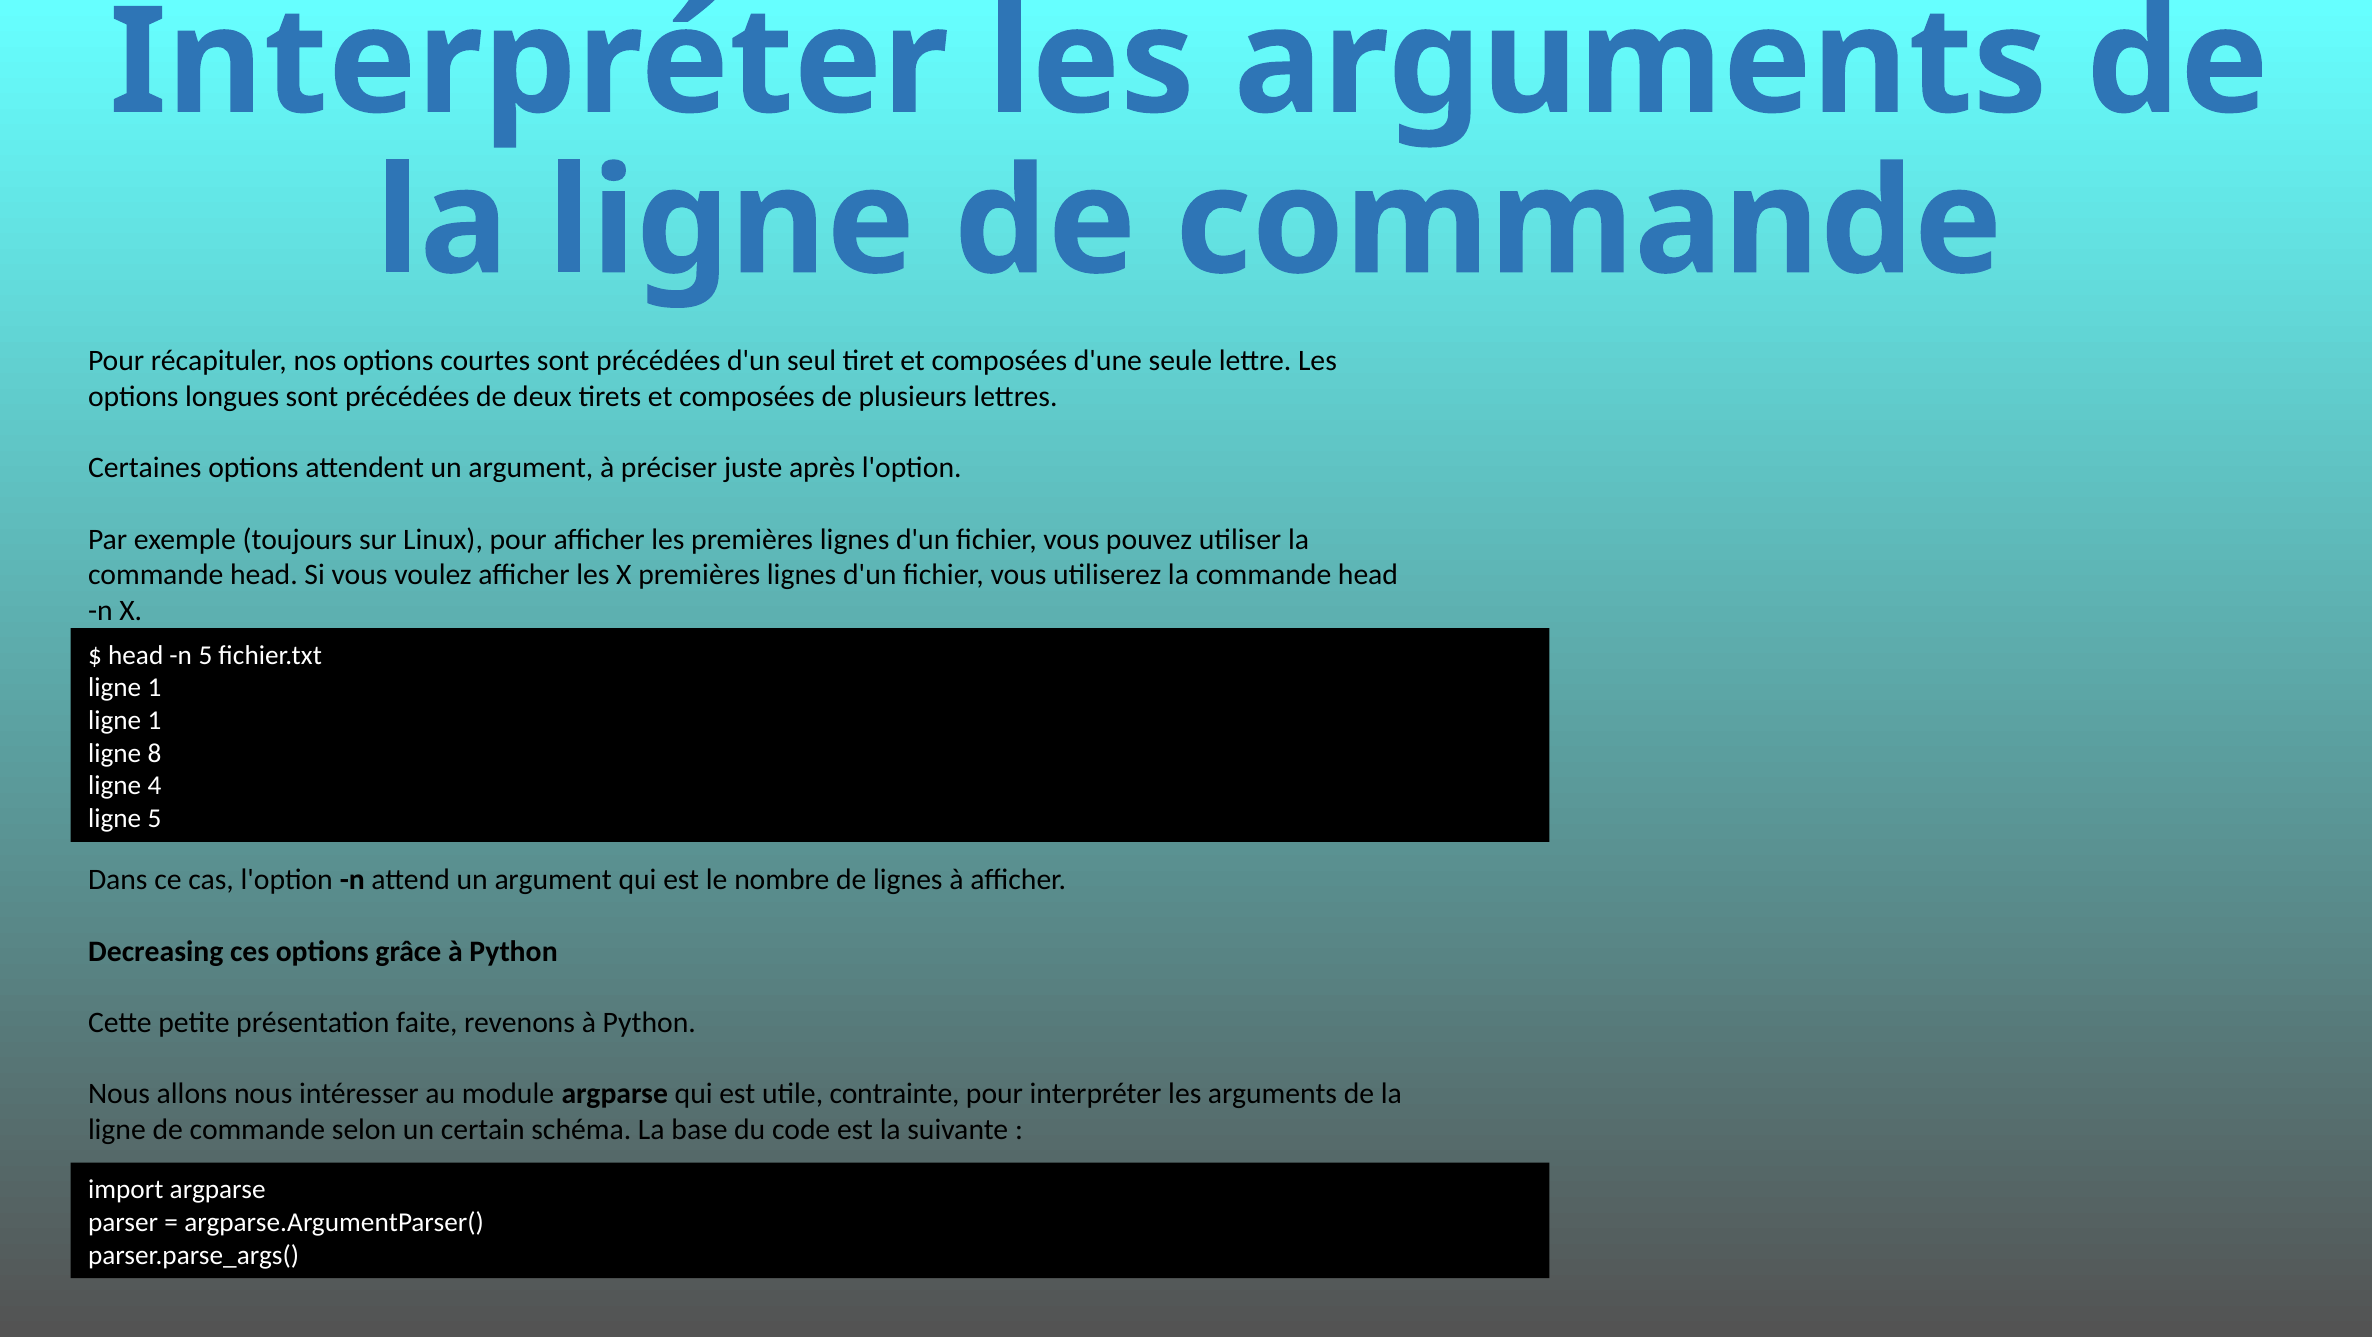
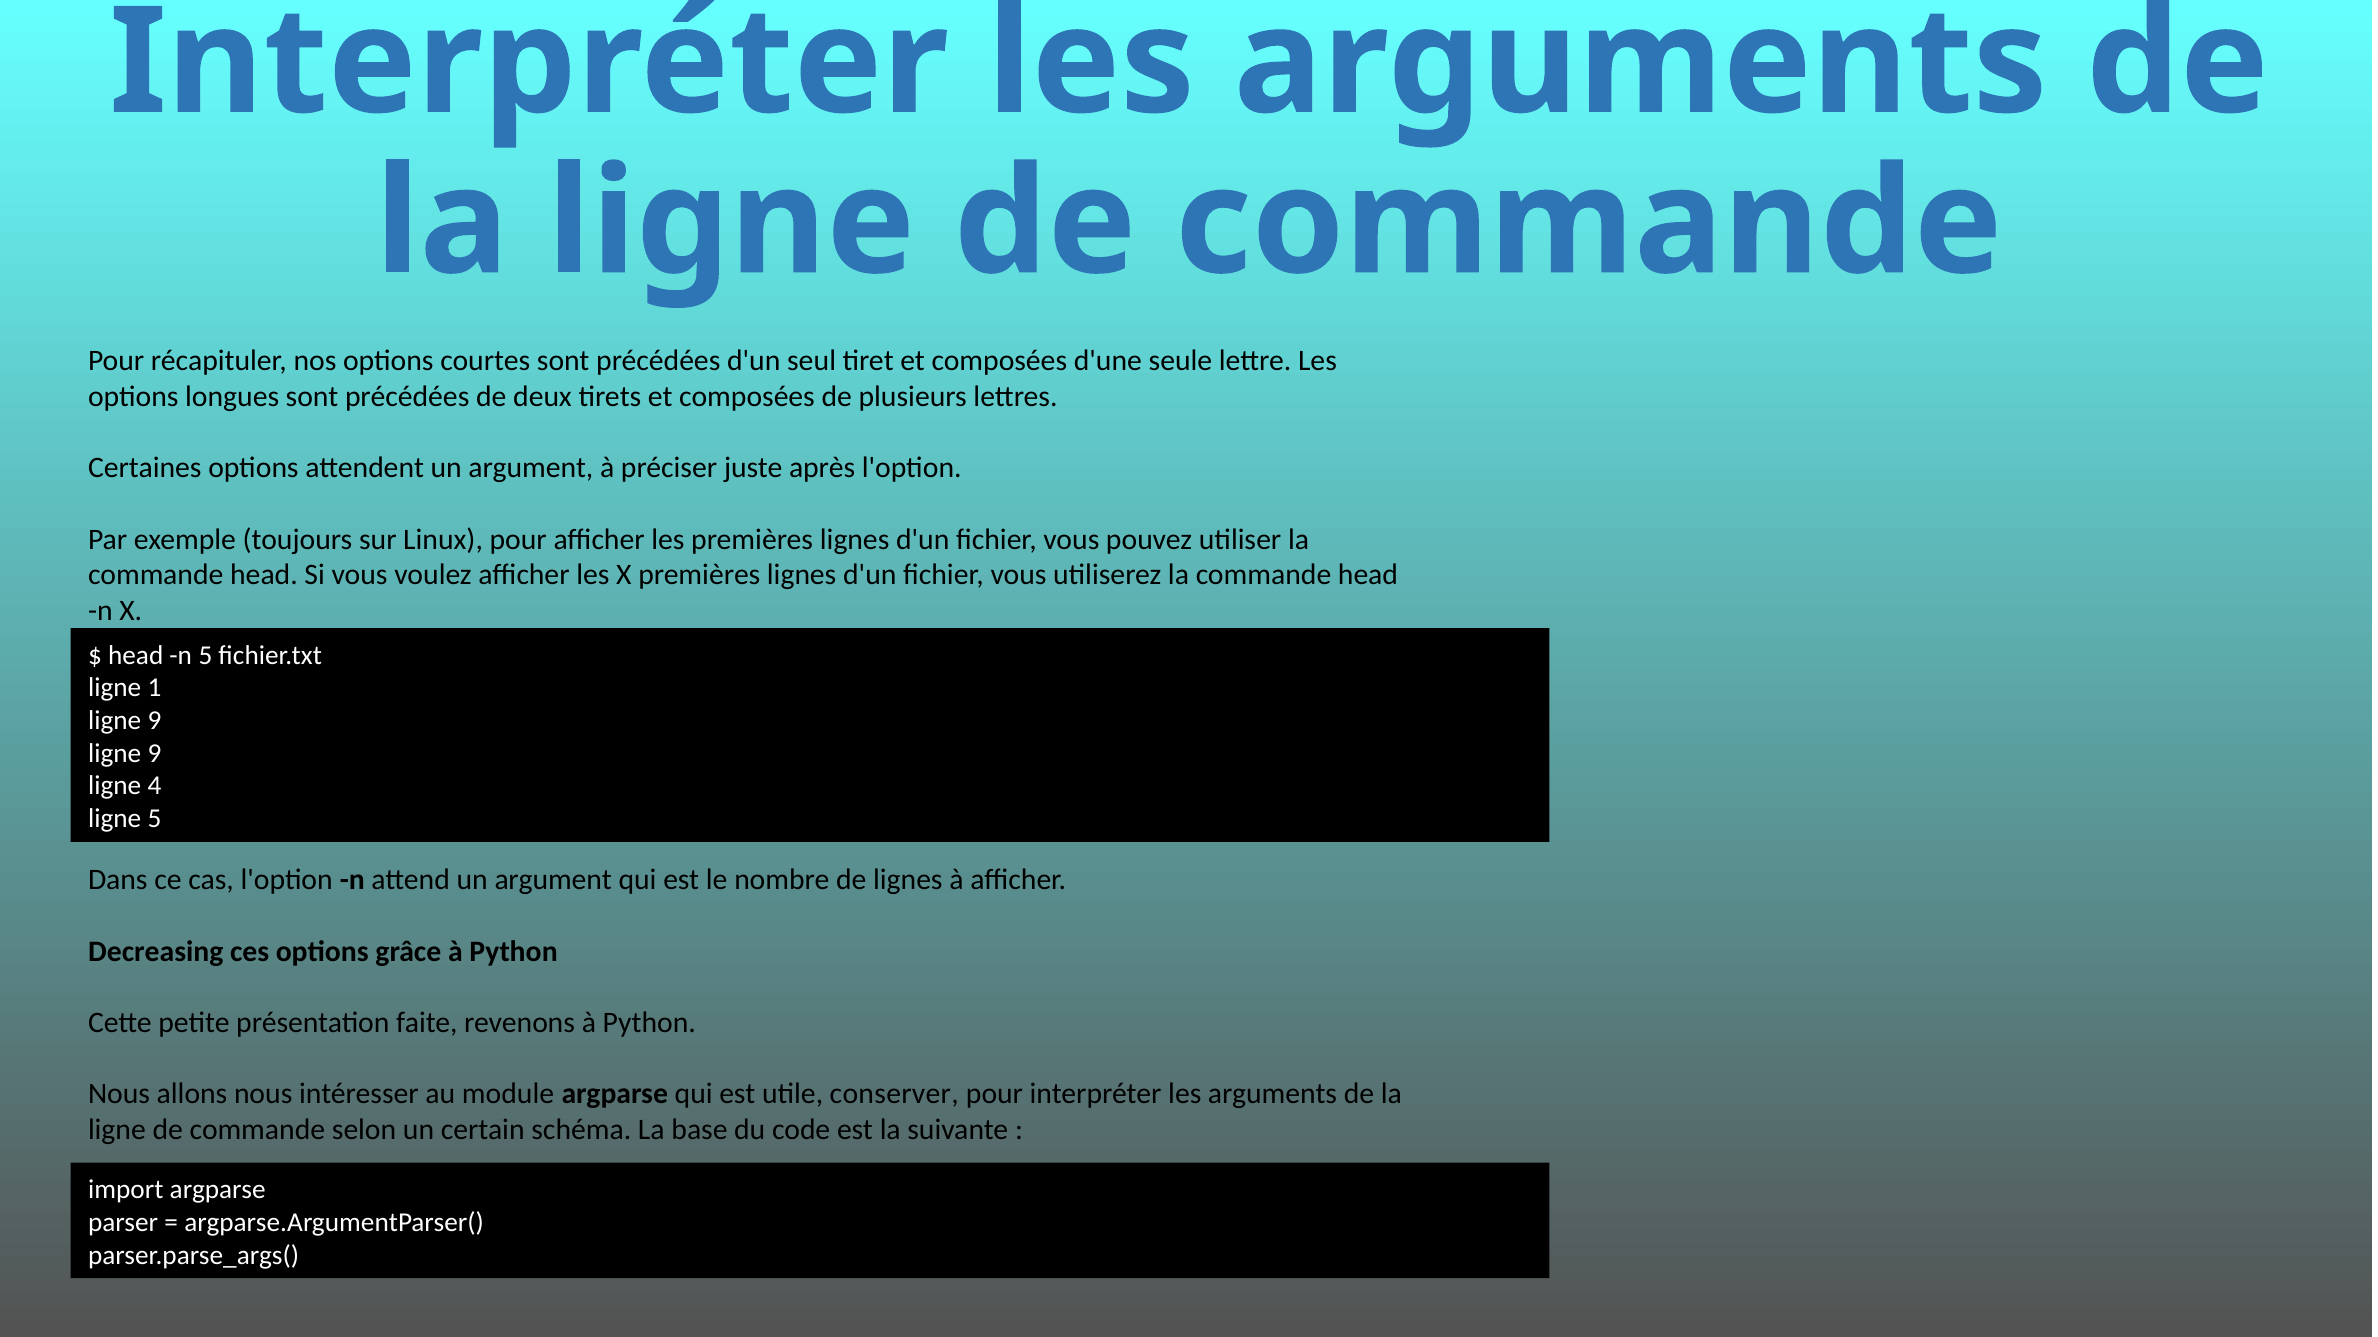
1: 1 -> 9 (154, 721)
8: 8 -> 9 (154, 754)
contrainte: contrainte -> conserver (894, 1095)
